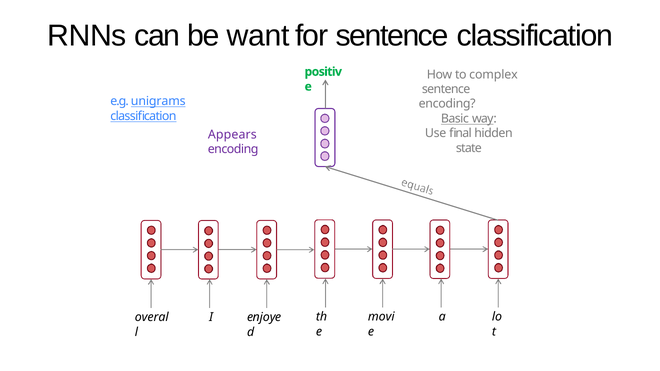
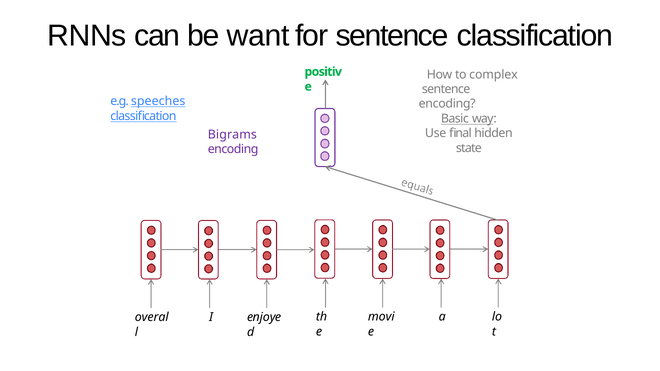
unigrams: unigrams -> speeches (158, 101)
Appears: Appears -> Bigrams (232, 135)
